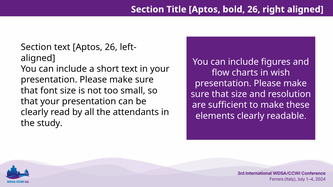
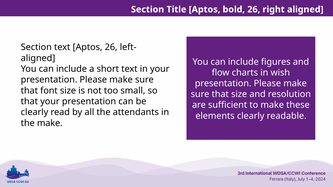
the study: study -> make (50, 123)
